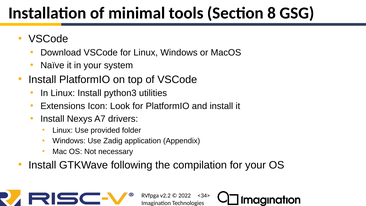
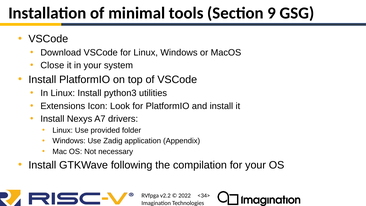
8: 8 -> 9 (272, 13)
Naïve: Naïve -> Close (52, 65)
